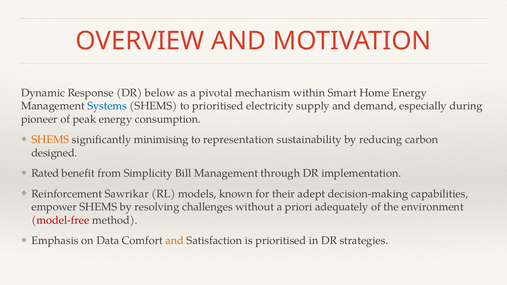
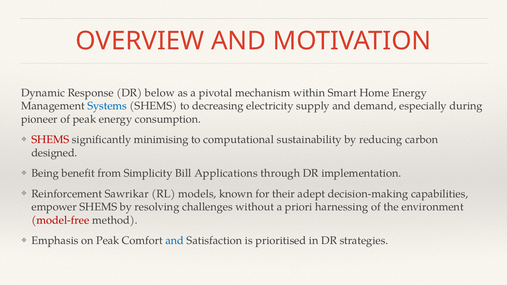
to prioritised: prioritised -> decreasing (218, 106)
SHEMS colour: orange -> red (50, 140)
representation: representation -> computational (239, 140)
Rated: Rated -> Being (45, 173)
Bill Management: Management -> Applications (226, 173)
adequately: adequately -> harnessing (342, 207)
on Data: Data -> Peak (108, 241)
and colour: orange -> blue (175, 241)
